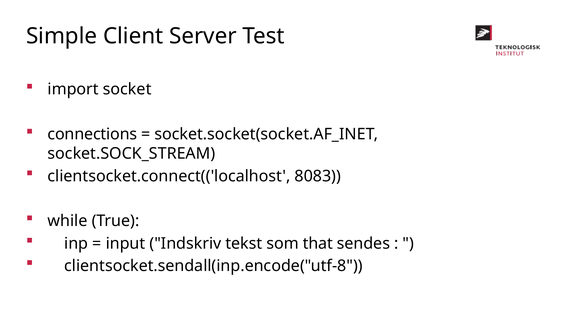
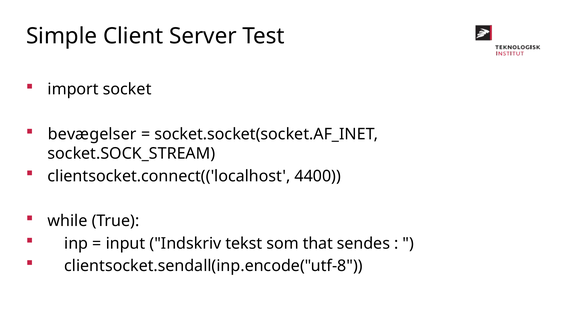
connections: connections -> bevægelser (92, 134)
8083: 8083 -> 4400 (318, 176)
